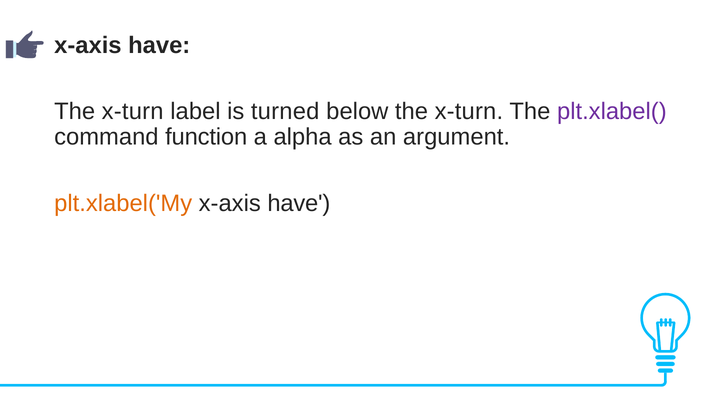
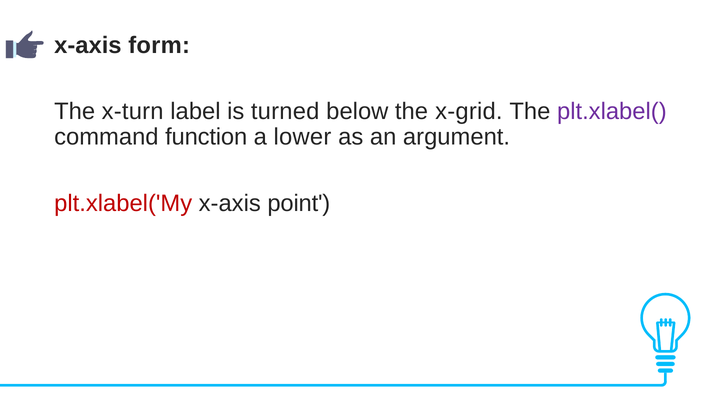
have: have -> form (159, 45)
below the x-turn: x-turn -> x-grid (469, 111)
alpha: alpha -> lower (302, 137)
plt.xlabel('My colour: orange -> red (123, 203)
have: have -> point (299, 203)
